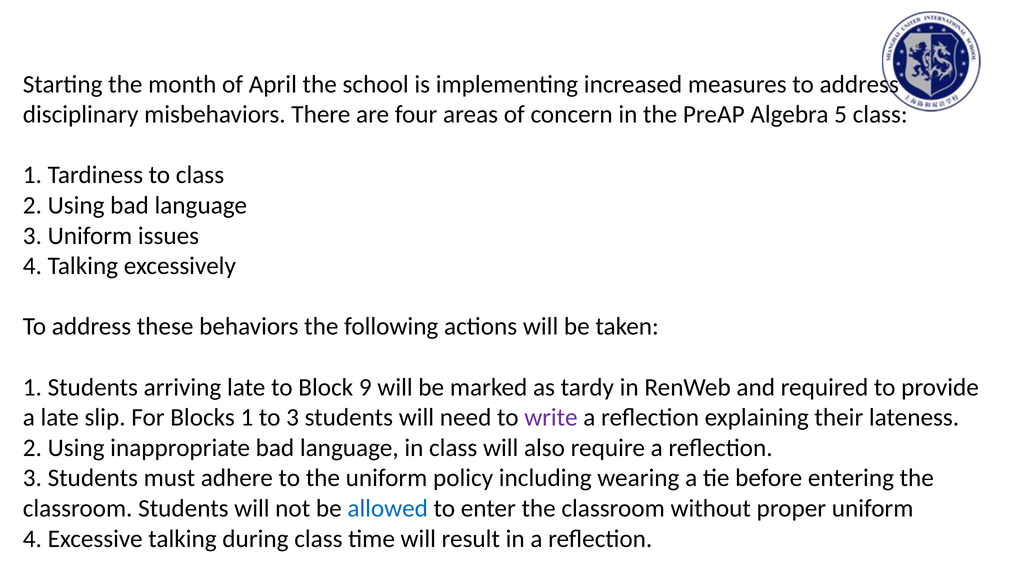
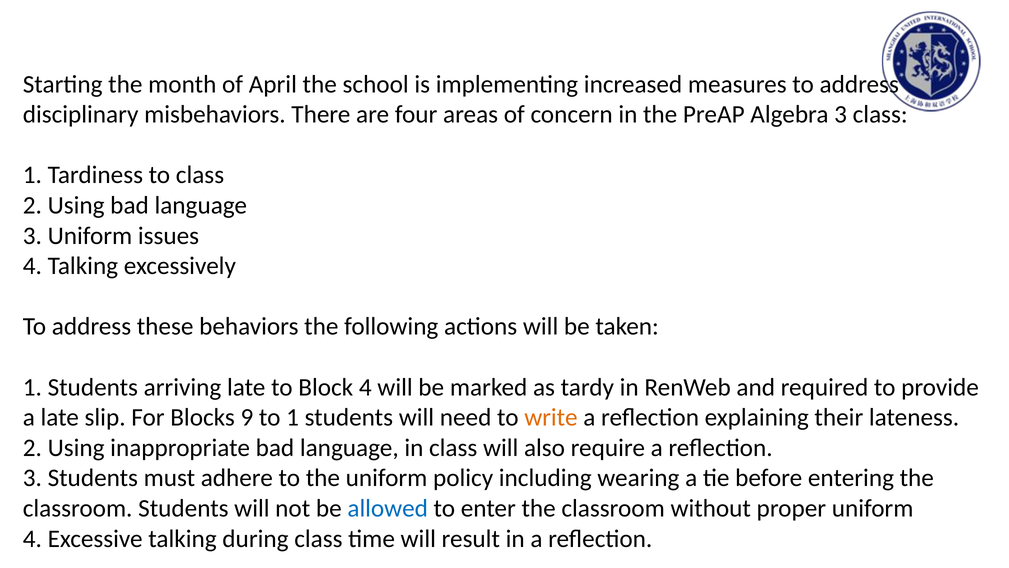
Algebra 5: 5 -> 3 (841, 114)
Block 9: 9 -> 4 (365, 387)
Blocks 1: 1 -> 9 (247, 417)
to 3: 3 -> 1 (293, 417)
write colour: purple -> orange (551, 417)
